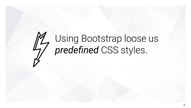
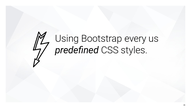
loose: loose -> every (135, 38)
